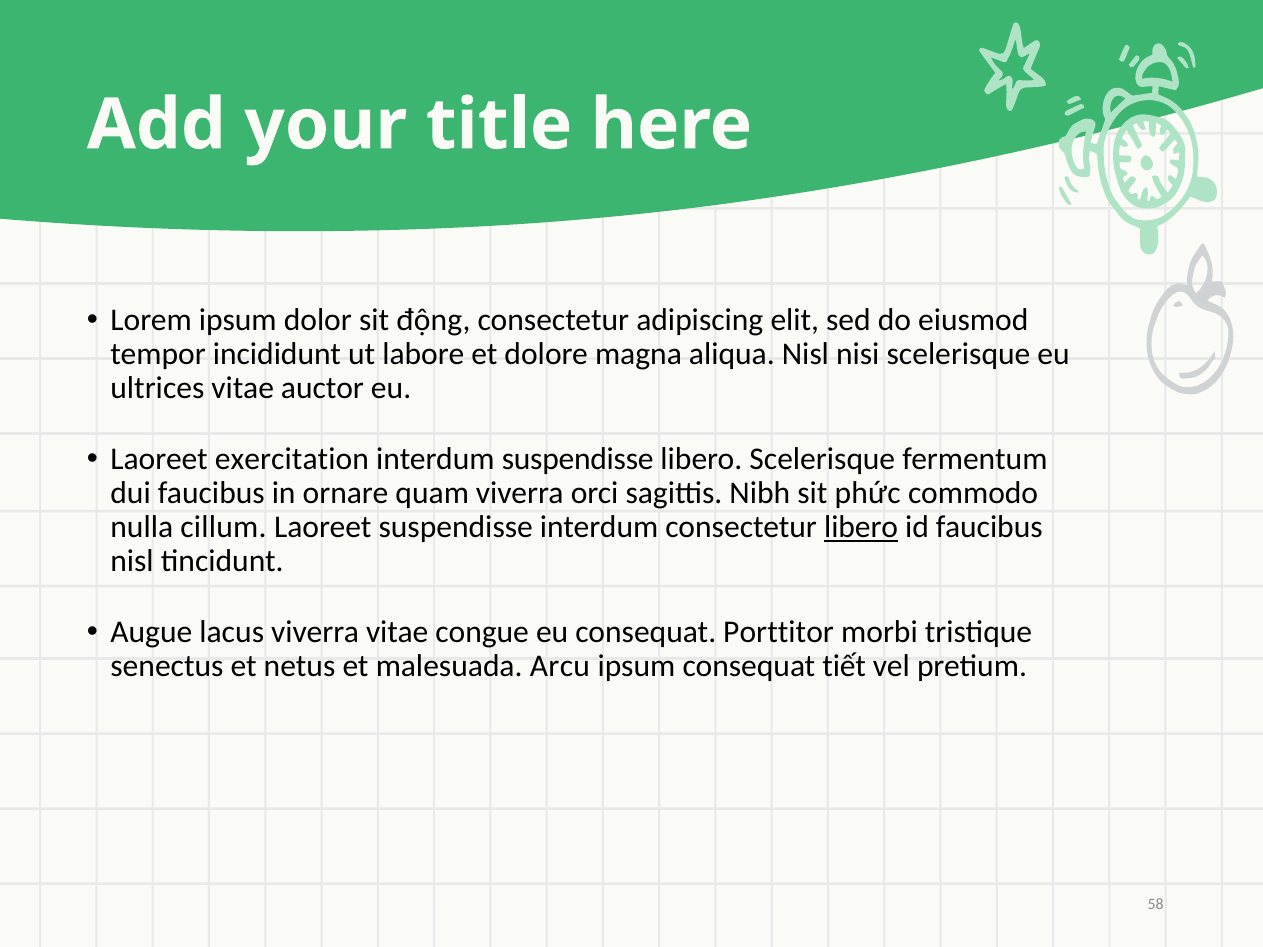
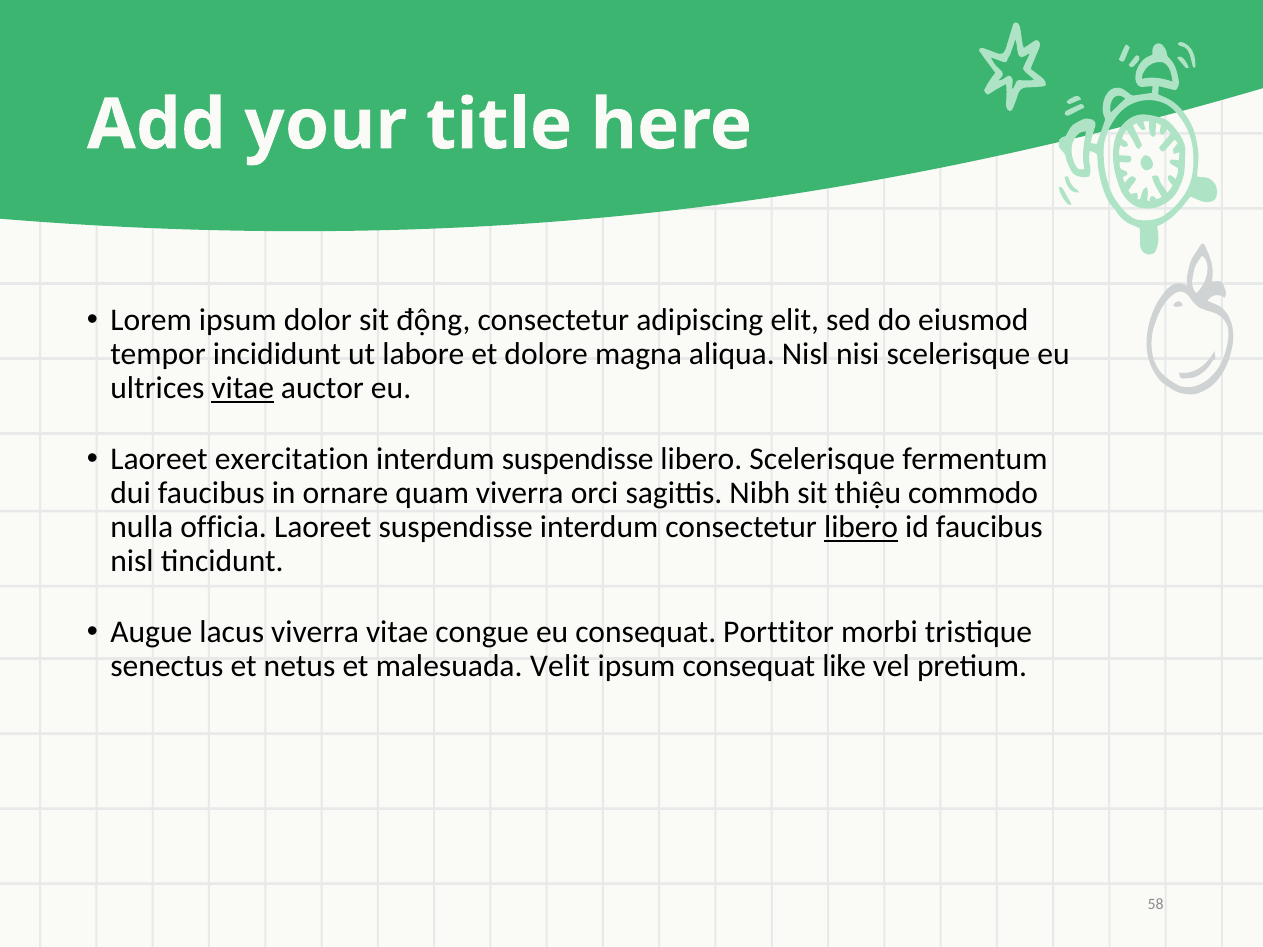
vitae underline: none -> present (243, 388)
phức: phức -> thiệu (868, 493)
cillum: cillum -> officia (224, 527)
Arcu: Arcu -> Velit (560, 667)
tiết: tiết -> like (844, 667)
